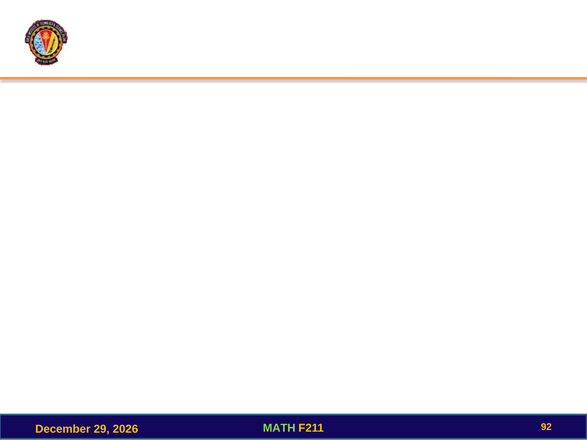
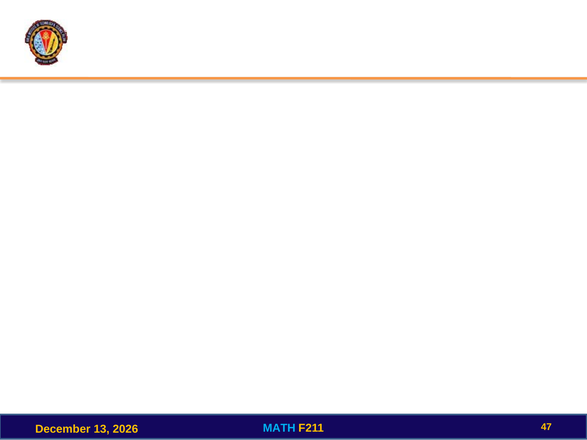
29: 29 -> 13 (102, 429)
MATH colour: light green -> light blue (279, 428)
92: 92 -> 47 (546, 427)
